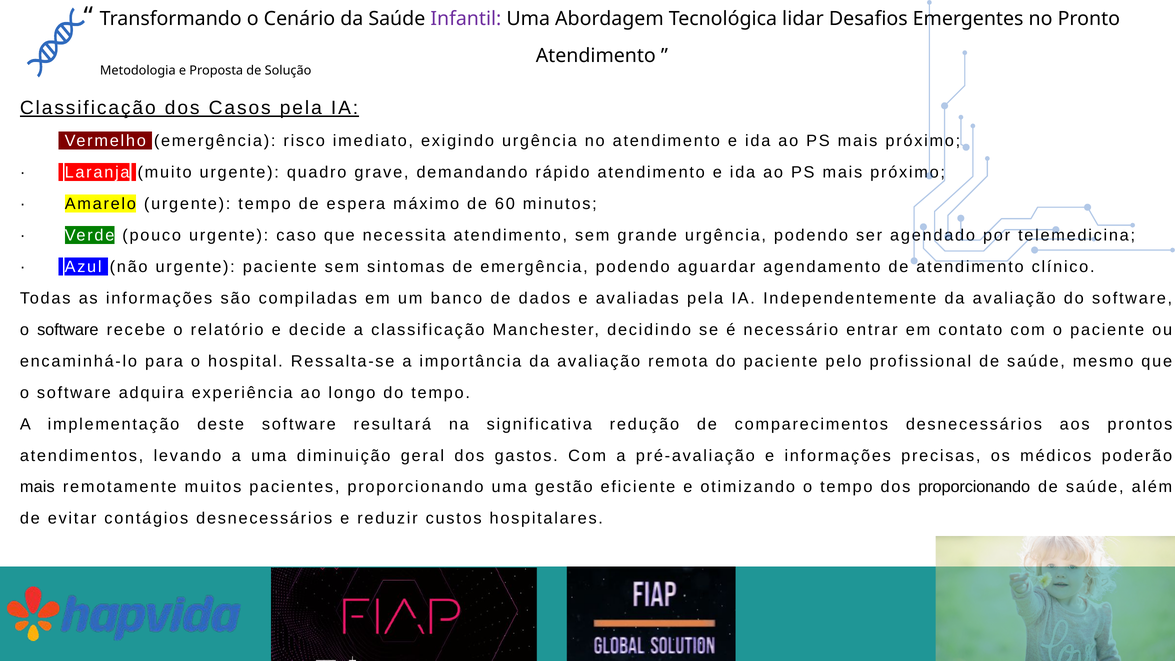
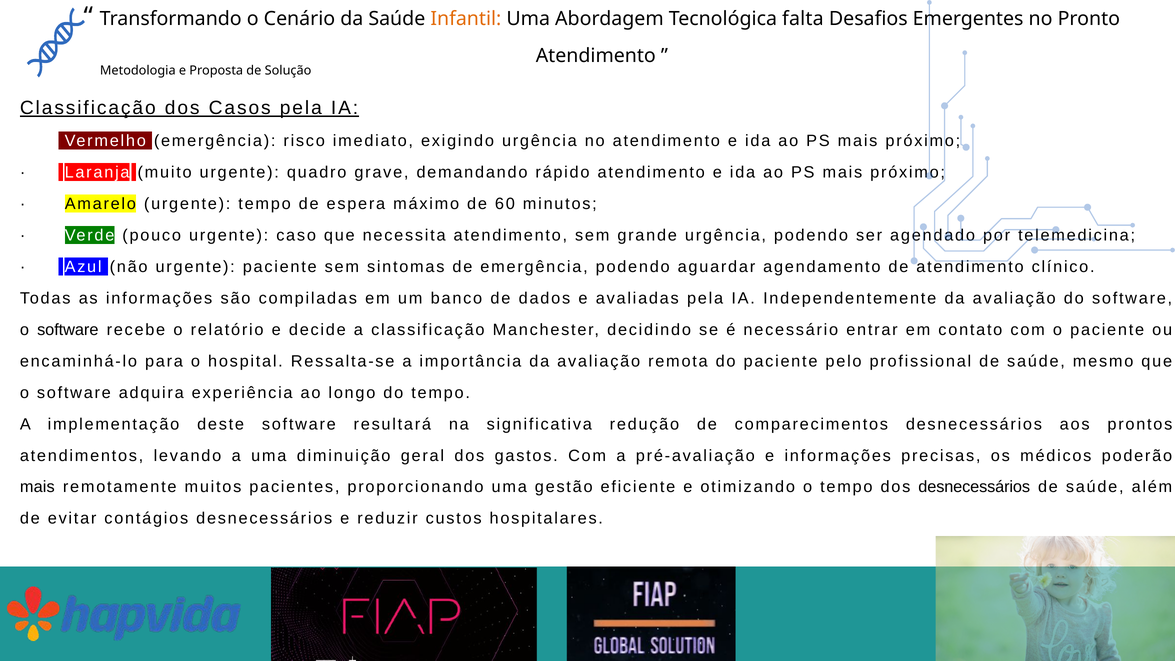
Infantil colour: purple -> orange (466, 19)
lidar: lidar -> falta (803, 19)
dos proporcionando: proporcionando -> desnecessários (974, 487)
